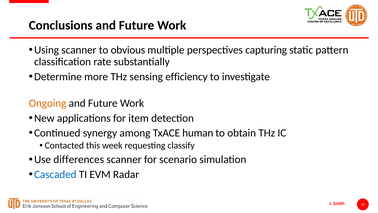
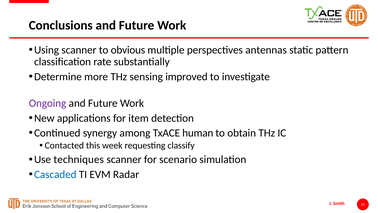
capturing: capturing -> antennas (266, 50)
efficiency: efficiency -> improved (187, 77)
Ongoing colour: orange -> purple (48, 103)
differences: differences -> techniques (79, 159)
